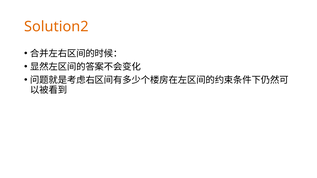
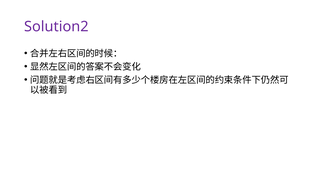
Solution2 colour: orange -> purple (56, 27)
